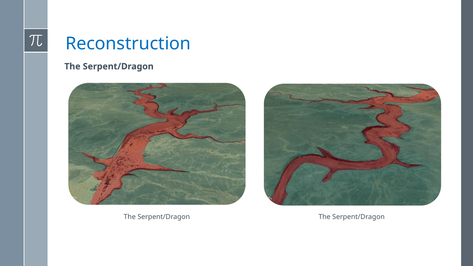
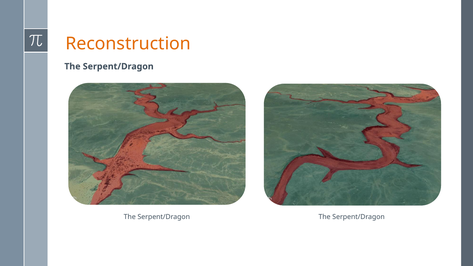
Reconstruction colour: blue -> orange (128, 44)
